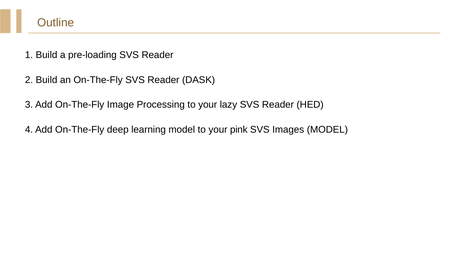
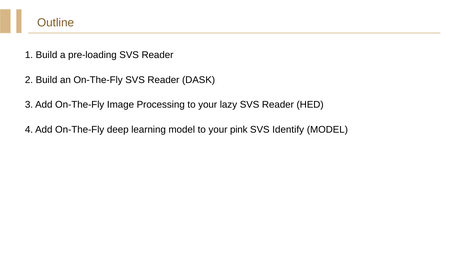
Images: Images -> Identify (288, 130)
